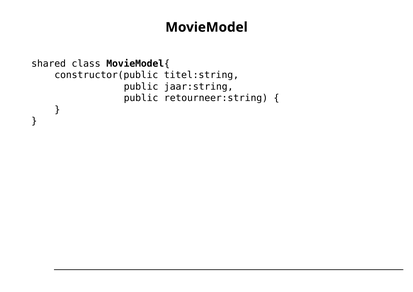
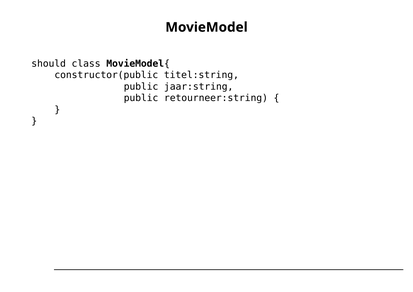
shared: shared -> should (49, 64)
